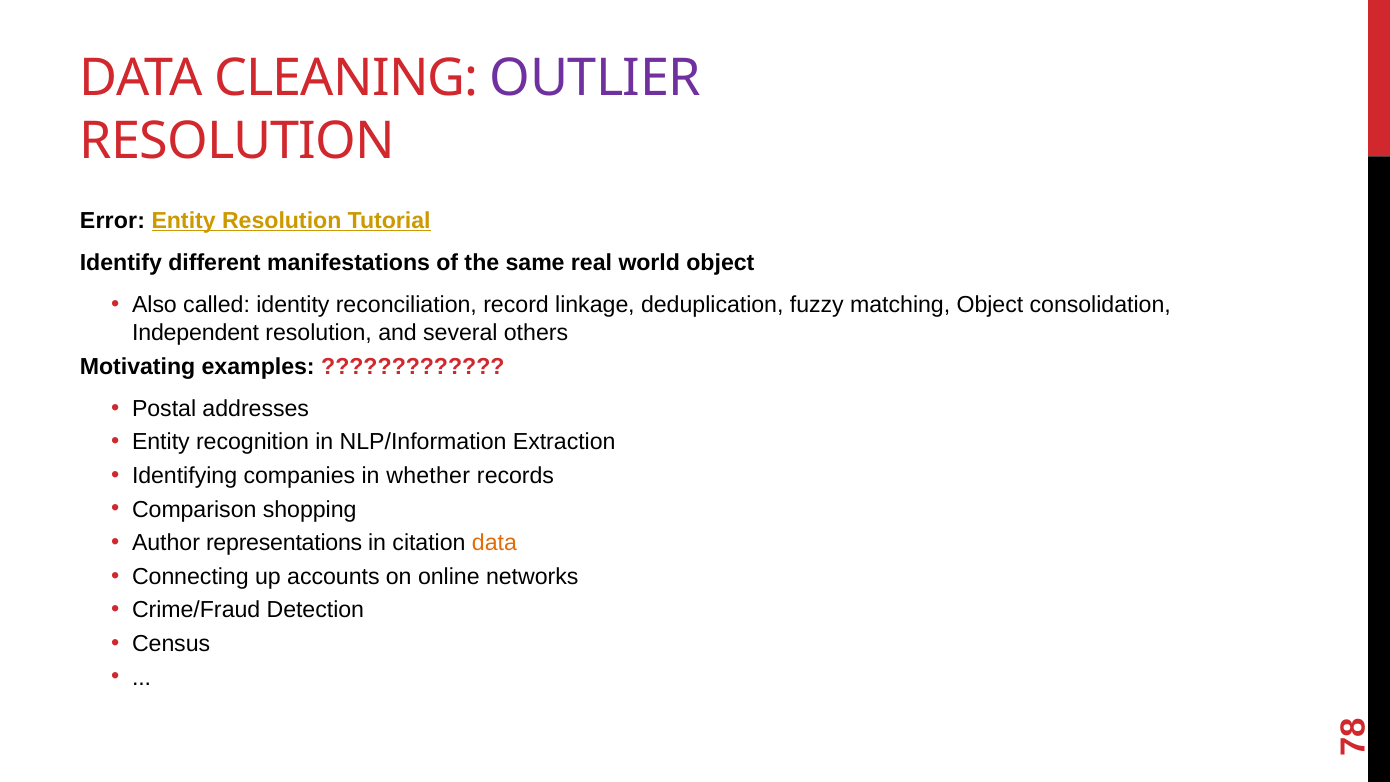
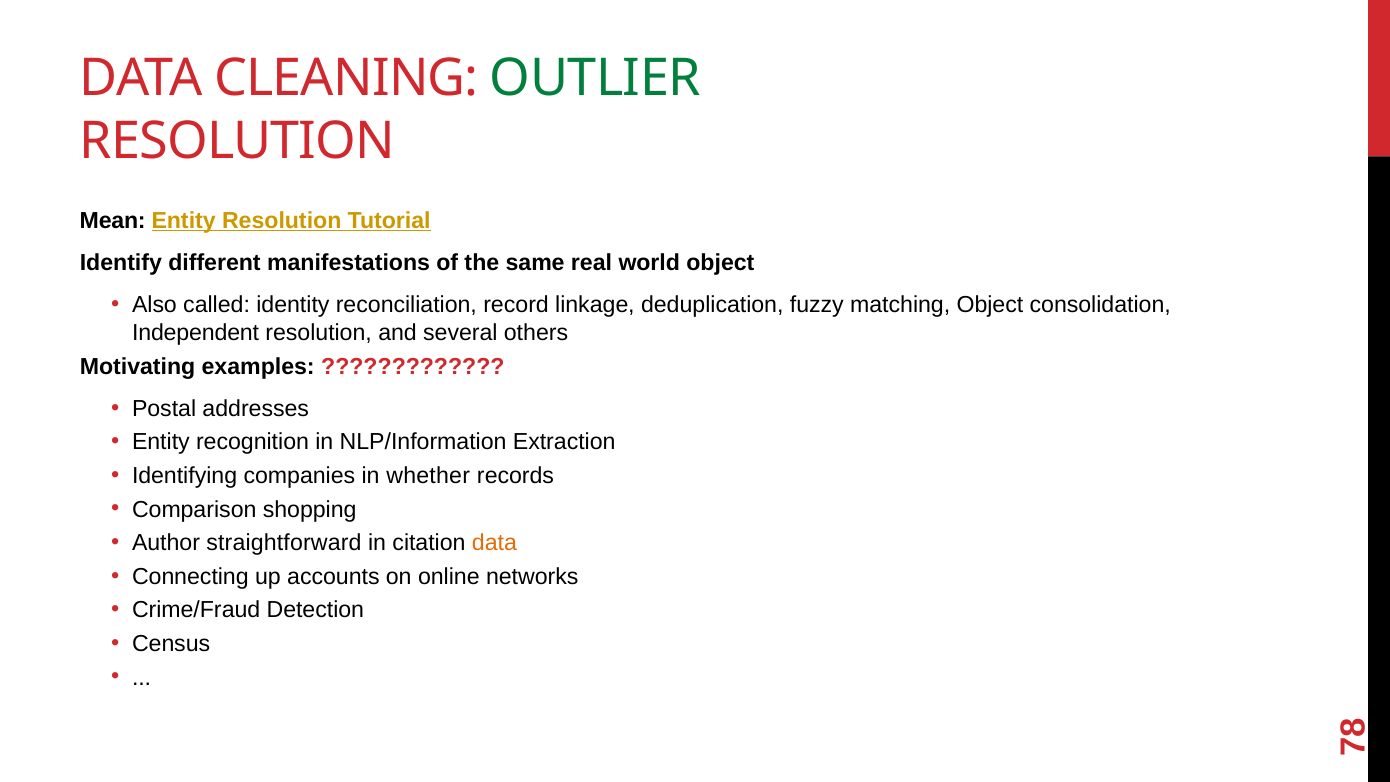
OUTLIER colour: purple -> green (596, 78)
Error: Error -> Mean (113, 221)
representations: representations -> straightforward (284, 543)
